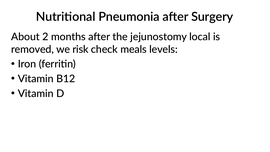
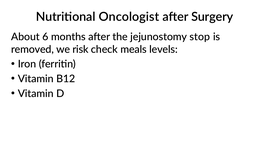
Pneumonia: Pneumonia -> Oncologist (129, 17)
2: 2 -> 6 (45, 37)
local: local -> stop (200, 37)
